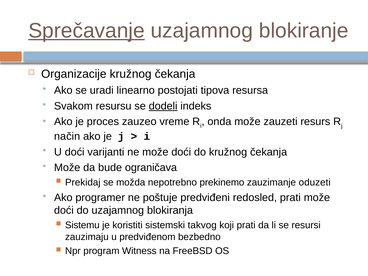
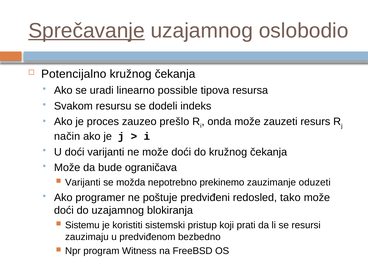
blokiranje: blokiranje -> oslobodio (304, 31)
Organizacije: Organizacije -> Potencijalno (74, 74)
postojati: postojati -> possible (178, 90)
dodeli underline: present -> none (163, 106)
vreme: vreme -> prešlo (174, 122)
Prekidaj: Prekidaj -> Varijanti (83, 182)
redosled prati: prati -> tako (290, 198)
takvog: takvog -> pristup (202, 225)
